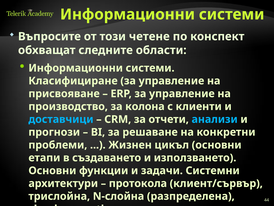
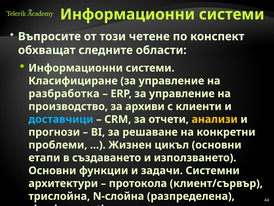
присвояване: присвояване -> разбработка (64, 93)
колона: колона -> архиви (145, 106)
анализи colour: light blue -> yellow (215, 119)
